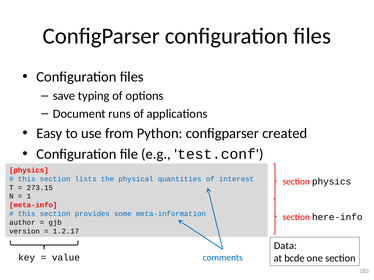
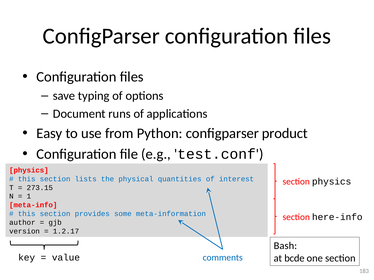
created: created -> product (285, 134)
Data: Data -> Bash (285, 246)
